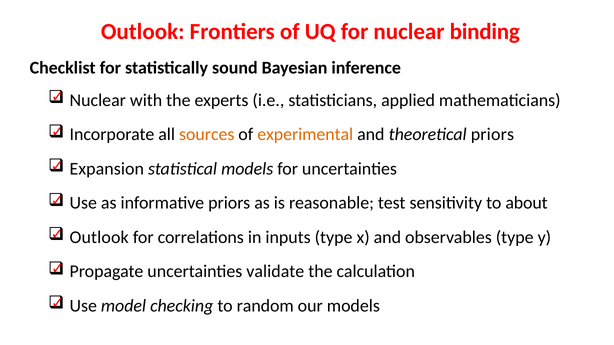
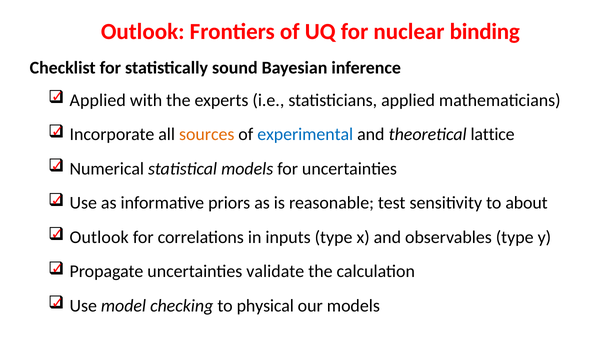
Nuclear: Nuclear -> Applied (98, 100)
experimental colour: orange -> blue (305, 135)
theoretical priors: priors -> lattice (493, 135)
Expansion: Expansion -> Numerical (107, 169)
random: random -> physical (265, 306)
